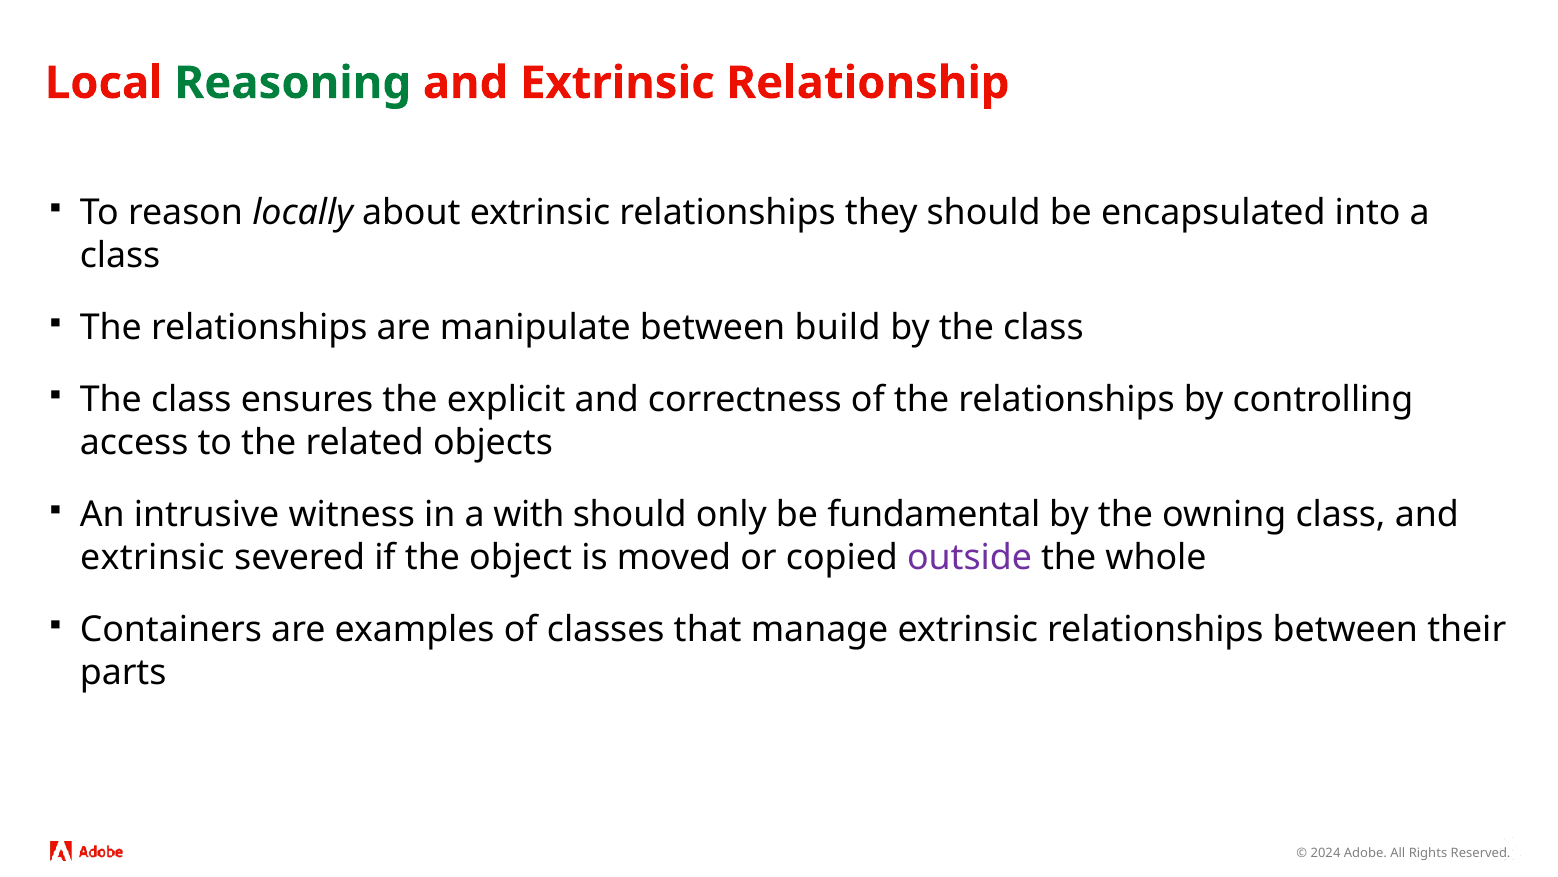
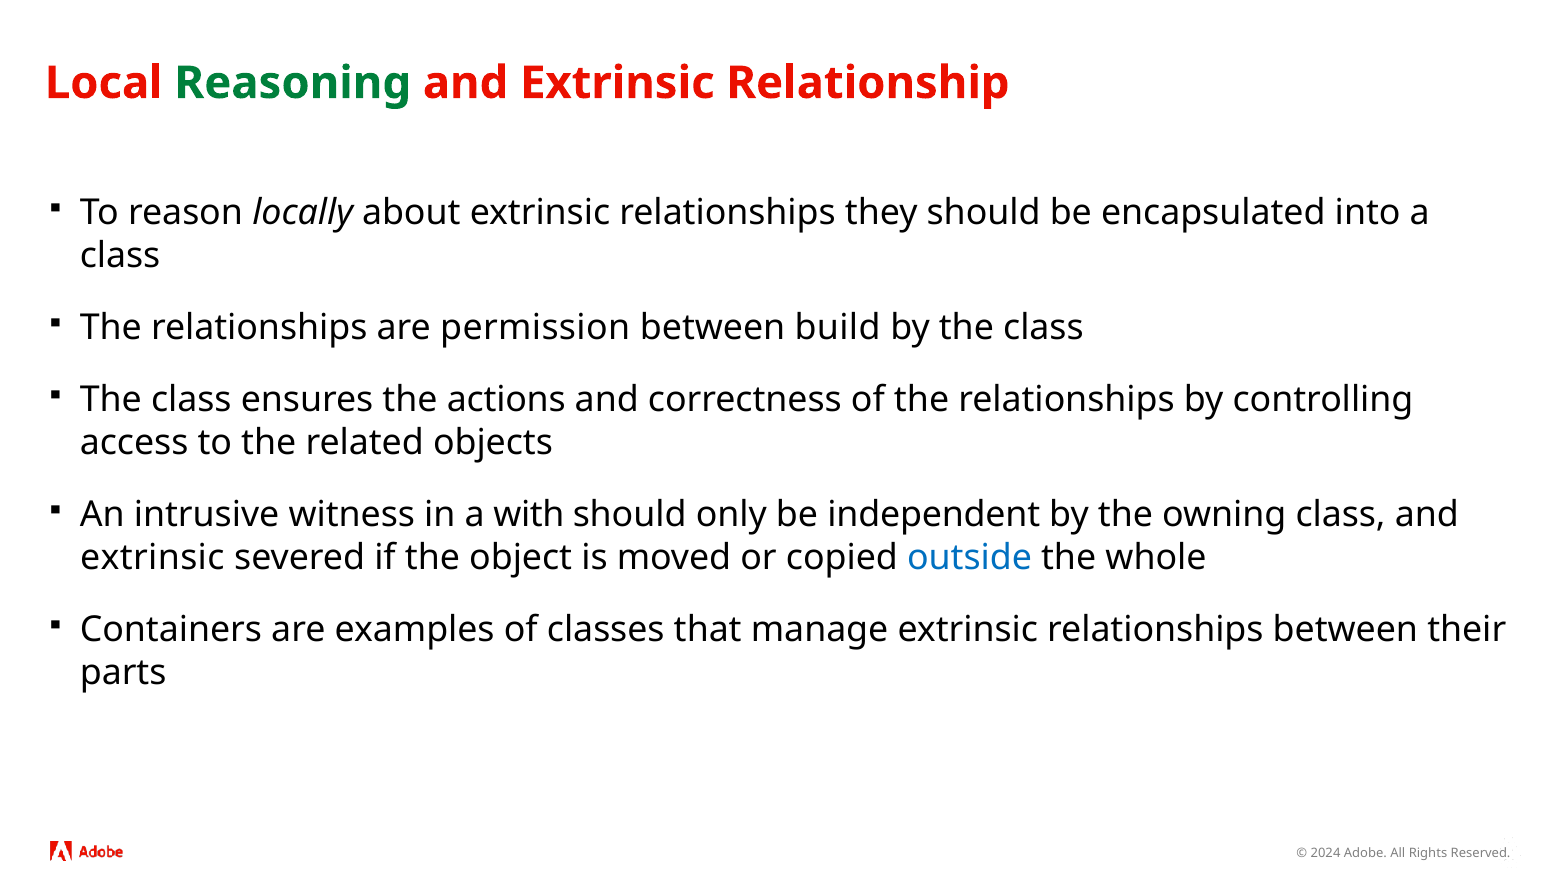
manipulate: manipulate -> permission (535, 328)
explicit: explicit -> actions (506, 400)
fundamental: fundamental -> independent (934, 515)
outside colour: purple -> blue (970, 558)
